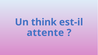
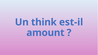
attente: attente -> amount (45, 33)
